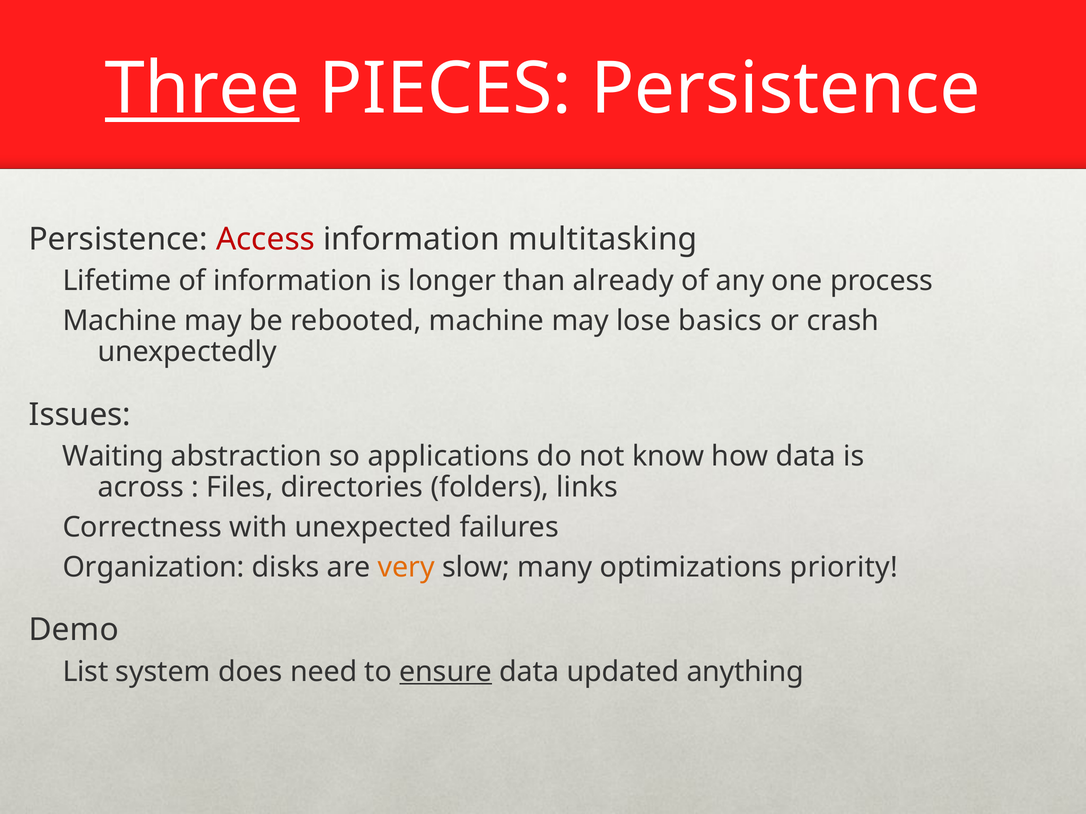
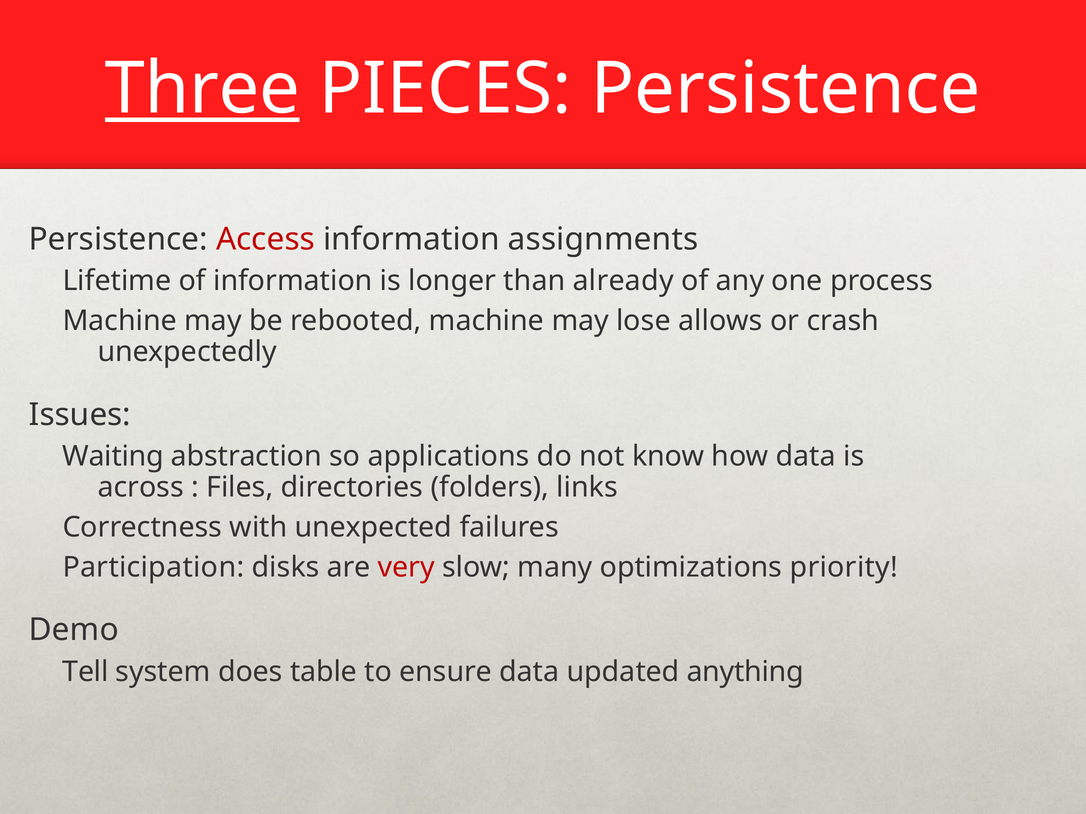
multitasking: multitasking -> assignments (603, 240)
basics: basics -> allows (720, 321)
Organization: Organization -> Participation (153, 568)
very colour: orange -> red (406, 568)
List: List -> Tell (85, 672)
need: need -> table (324, 672)
ensure underline: present -> none (446, 672)
